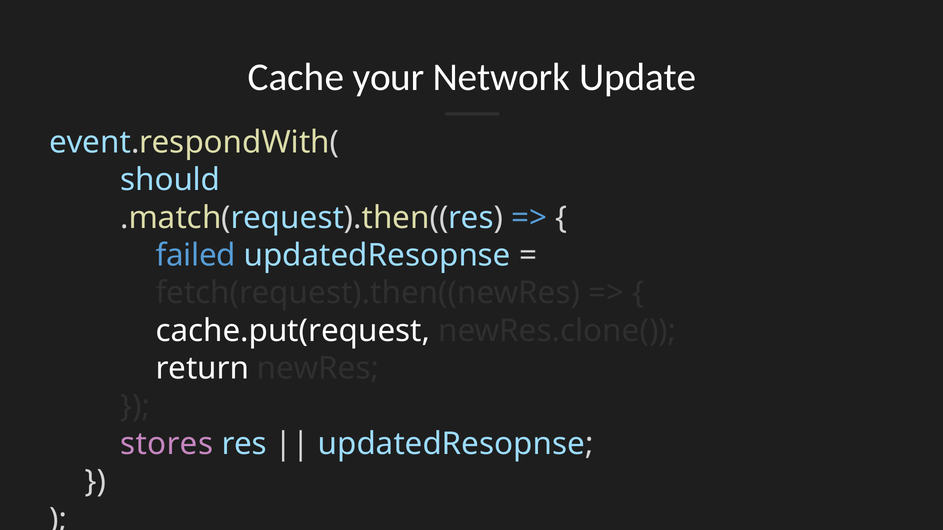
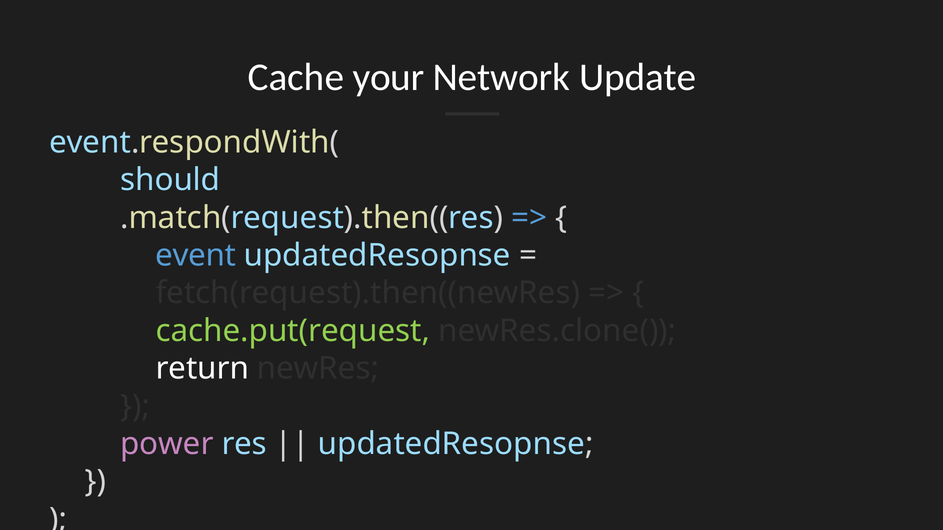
failed: failed -> event (196, 256)
cache.put(request colour: white -> light green (293, 331)
stores: stores -> power (167, 444)
